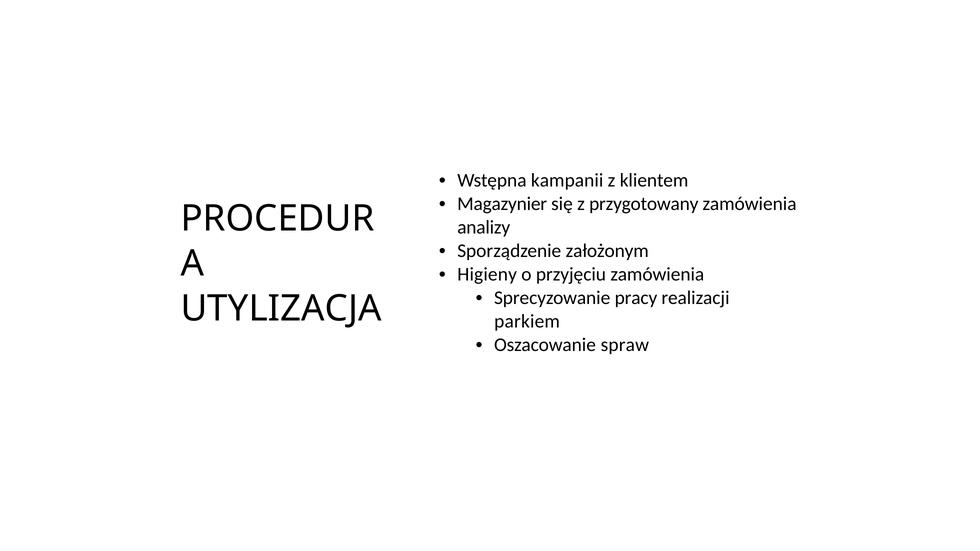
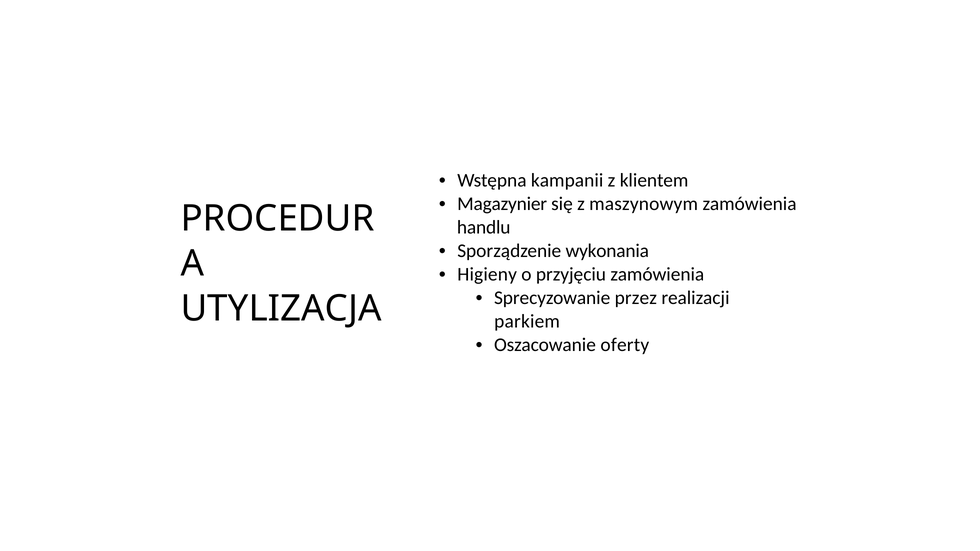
przygotowany: przygotowany -> maszynowym (644, 204)
analizy: analizy -> handlu (484, 228)
założonym: założonym -> wykonania (607, 251)
pracy: pracy -> przez (636, 298)
spraw: spraw -> oferty (625, 345)
